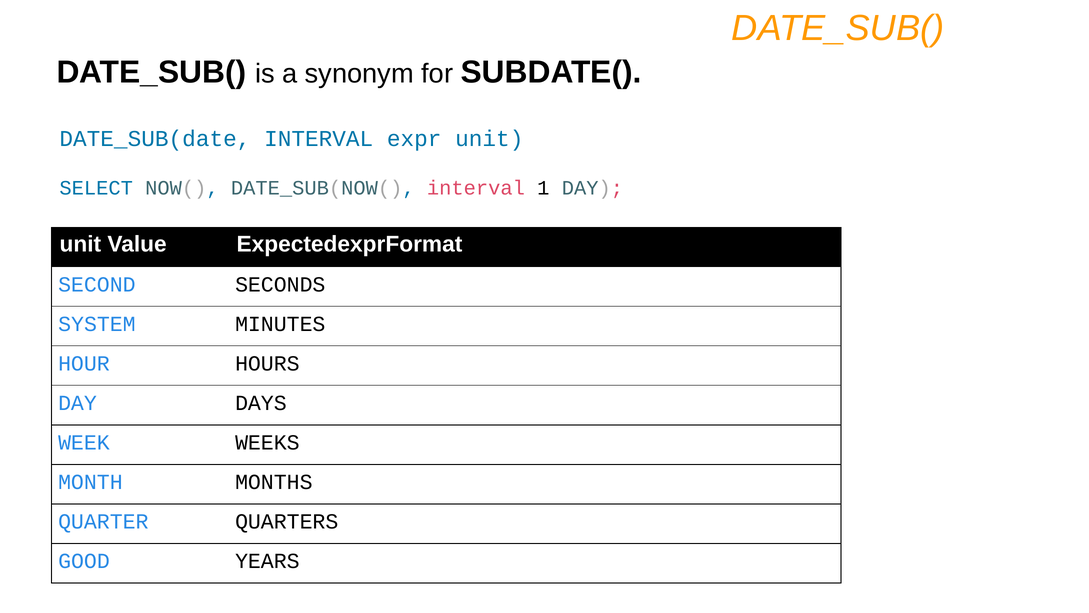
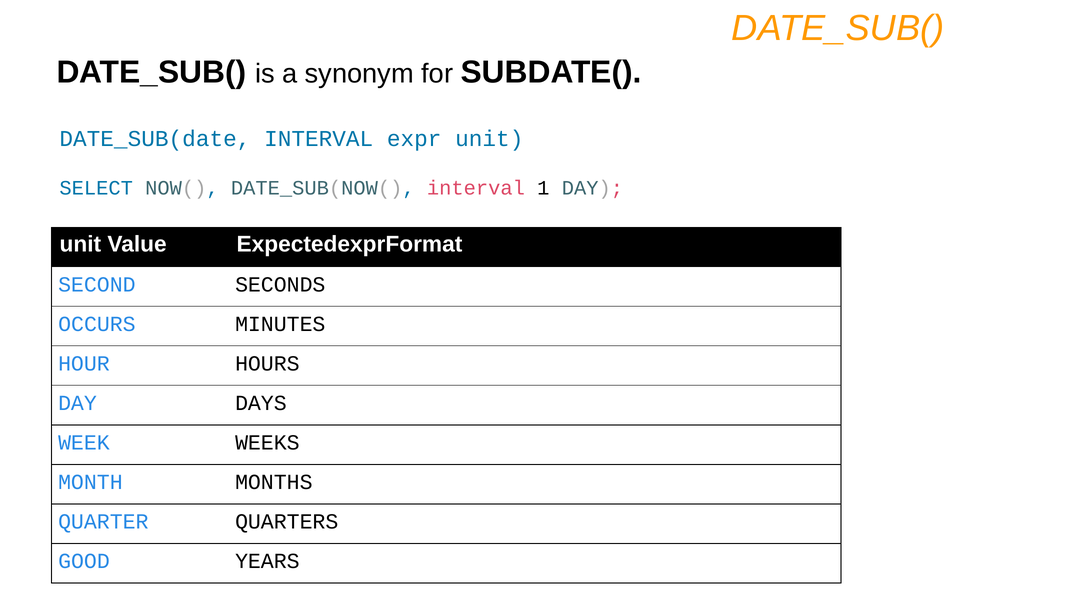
SYSTEM: SYSTEM -> OCCURS (97, 324)
